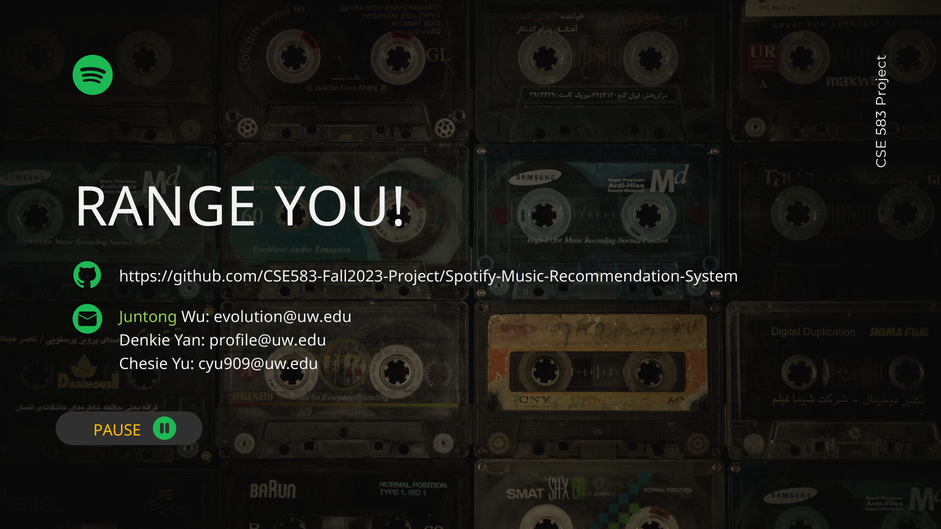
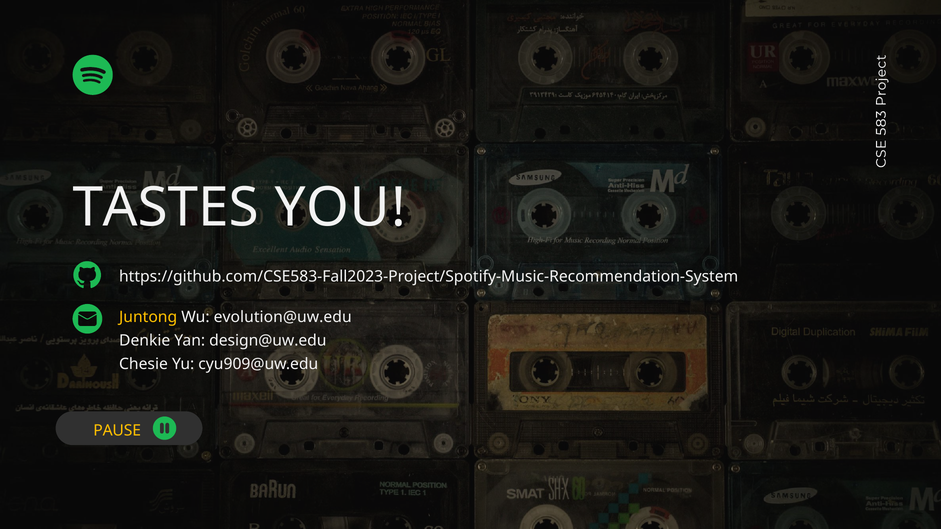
RANGE: RANGE -> TASTES (166, 208)
Juntong colour: light green -> yellow (148, 317)
profile@uw.edu: profile@uw.edu -> design@uw.edu (268, 341)
